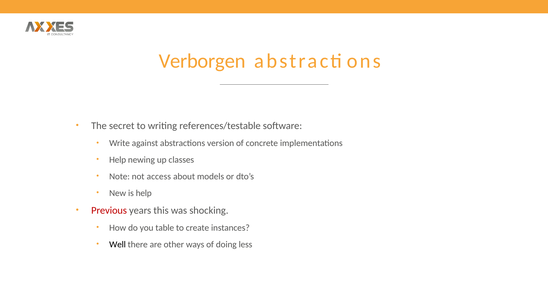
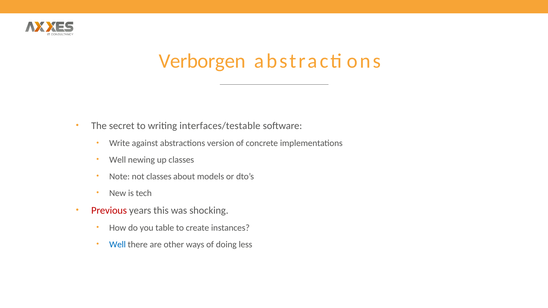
references/testable: references/testable -> interfaces/testable (220, 126)
Help: Help -> Well (118, 160)
not access: access -> classes (159, 177)
is help: help -> tech (144, 193)
Well colour: black -> blue (118, 245)
